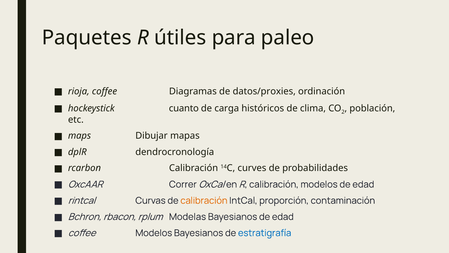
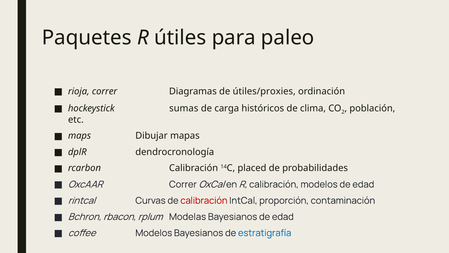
rioja coffee: coffee -> correr (105, 91)
datos/proxies: datos/proxies -> útiles/proxies (264, 91)
cuanto: cuanto -> sumas (184, 108)
curves: curves -> placed (252, 168)
calibración colour: orange -> red (204, 200)
